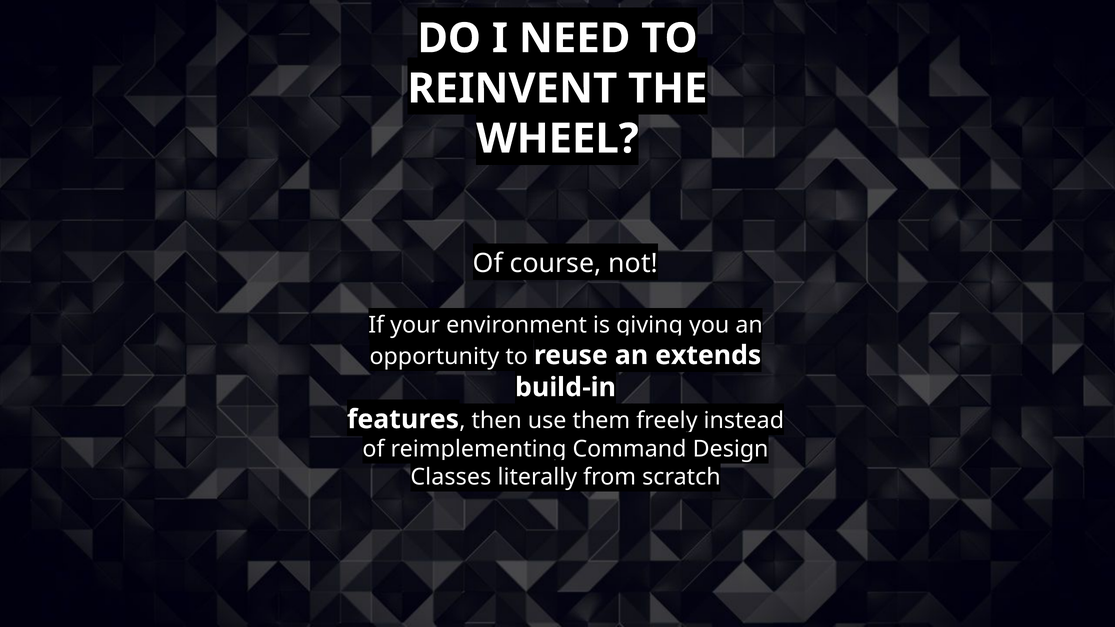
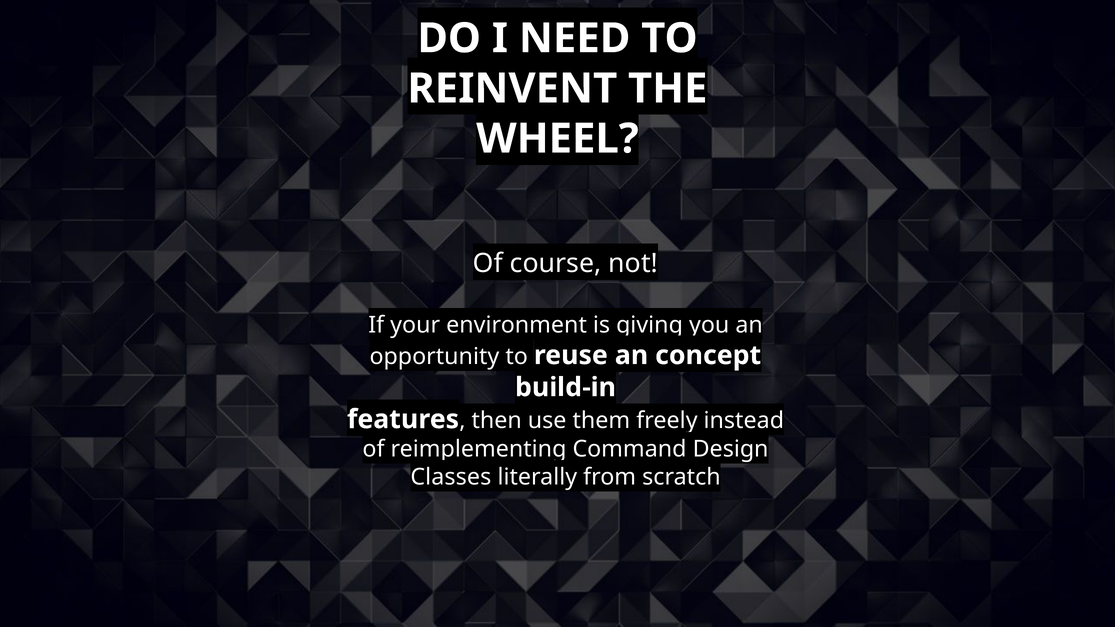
extends: extends -> concept (708, 355)
